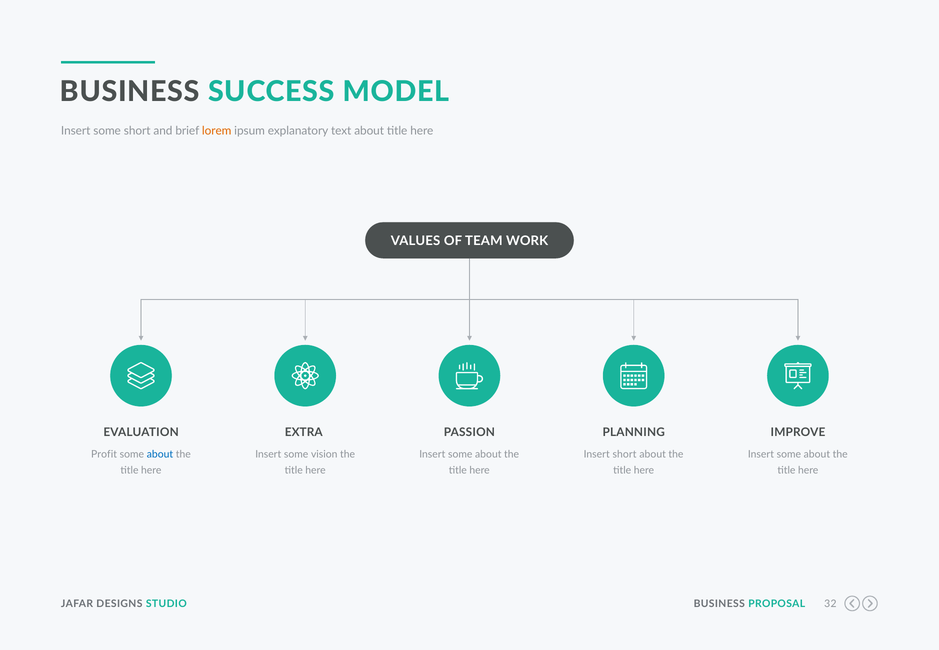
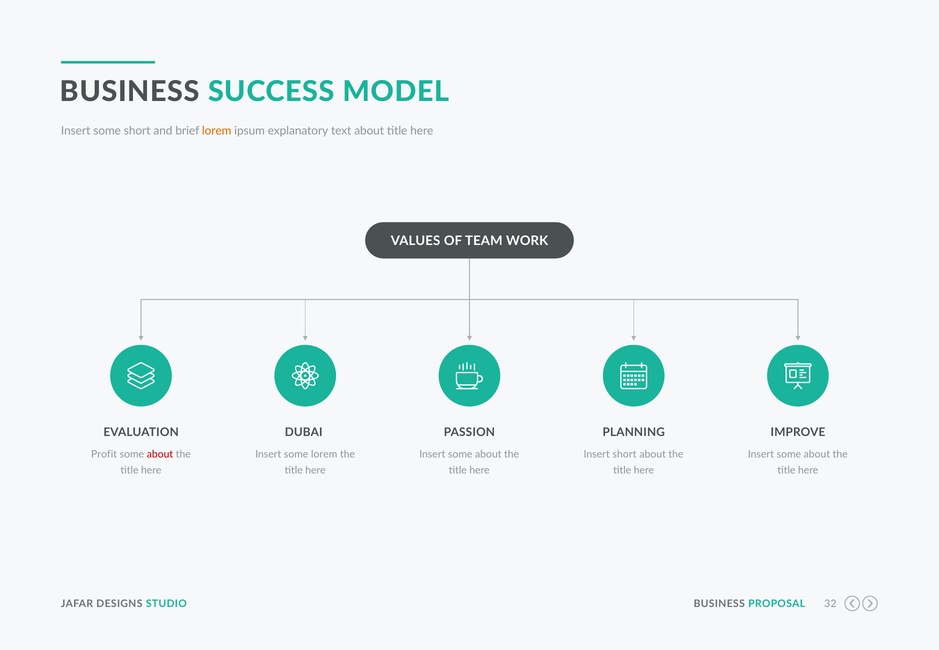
EXTRA: EXTRA -> DUBAI (304, 433)
about colour: blue -> red (160, 454)
some vision: vision -> lorem (324, 454)
